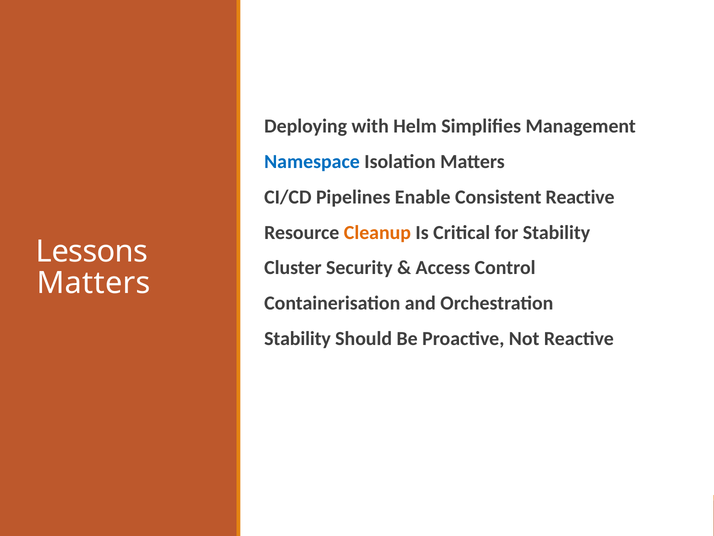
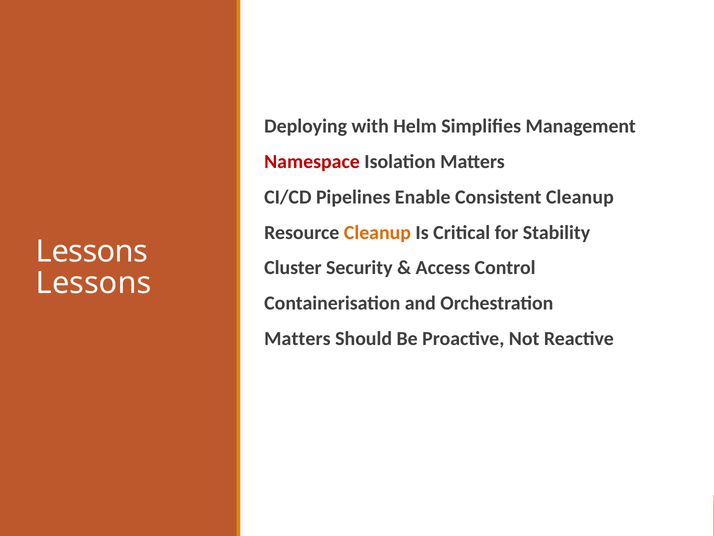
Namespace colour: blue -> red (312, 162)
Consistent Reactive: Reactive -> Cleanup (580, 197)
Matters: Matters -> Lessons (94, 283)
Stability: Stability -> Matters (297, 338)
